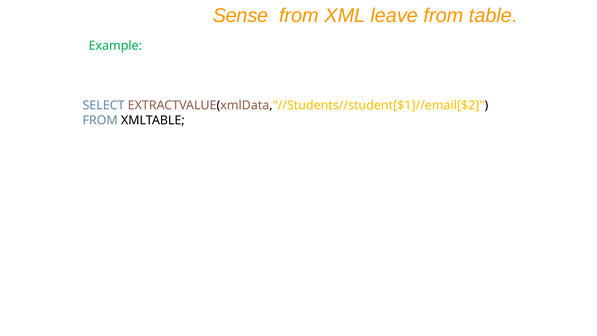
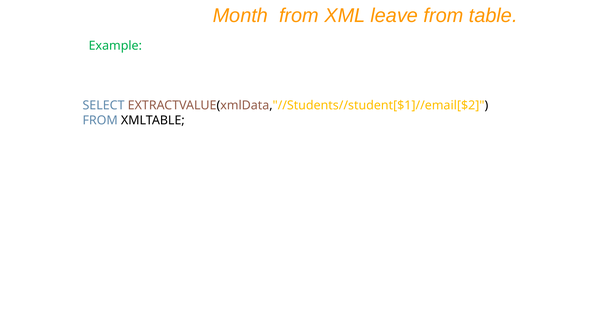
Sense: Sense -> Month (240, 16)
